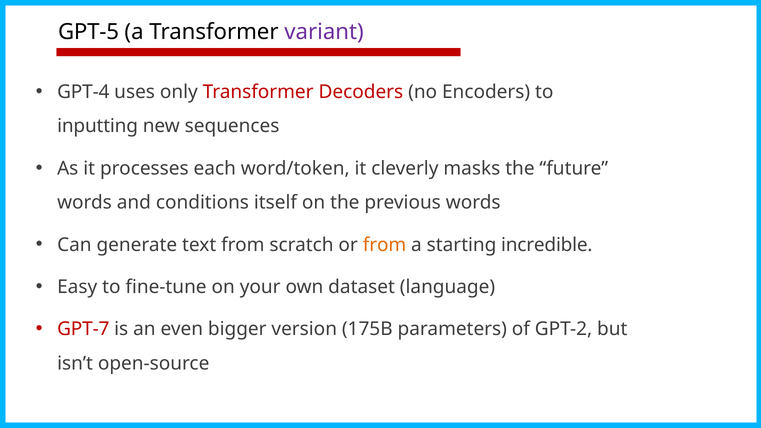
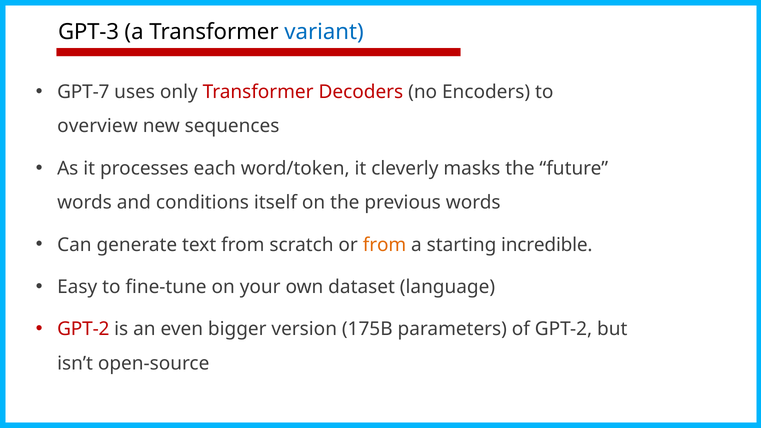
GPT-5: GPT-5 -> GPT-3 (88, 32)
variant colour: purple -> blue (324, 32)
GPT-4: GPT-4 -> GPT-7 (83, 92)
inputting: inputting -> overview (97, 126)
GPT-7: GPT-7 -> GPT-2 (83, 329)
